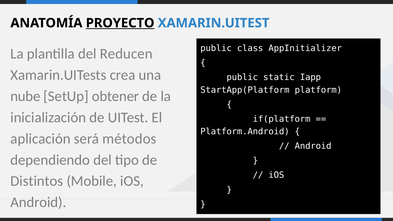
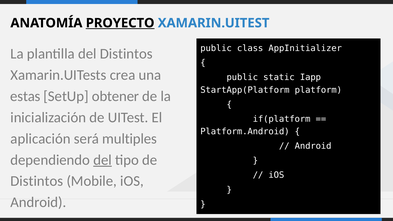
del Reducen: Reducen -> Distintos (126, 54)
nube: nube -> estas (25, 96)
métodos: métodos -> multiples (130, 139)
del underline: none -> present (103, 160)
